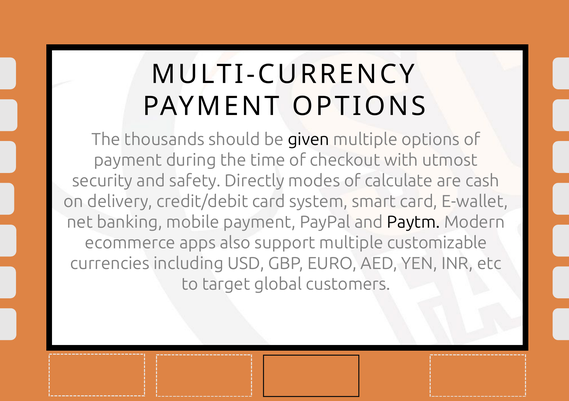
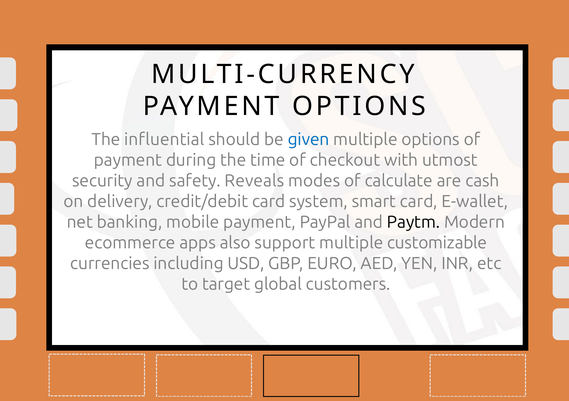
thousands: thousands -> influential (164, 140)
given colour: black -> blue (309, 140)
safety Directly: Directly -> Reveals (254, 181)
